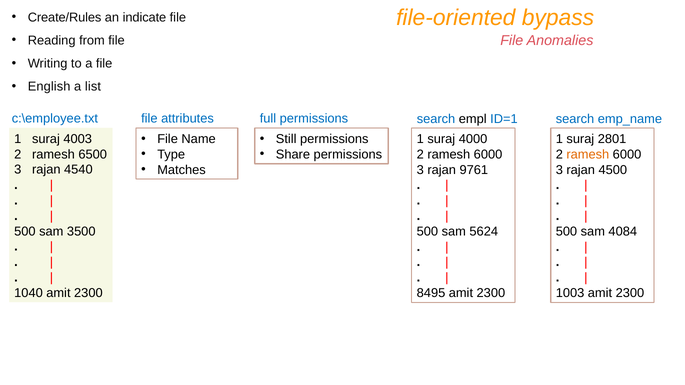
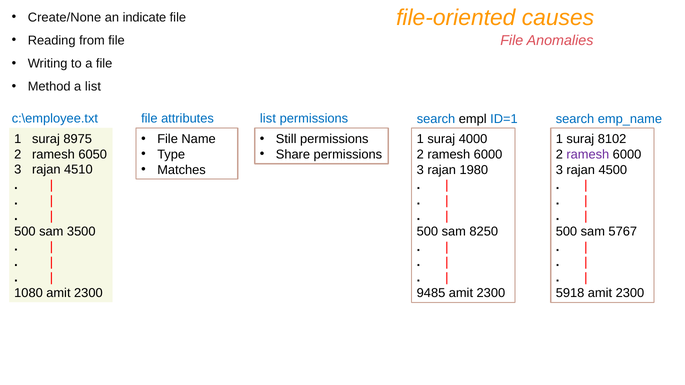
bypass: bypass -> causes (558, 18)
Create/Rules: Create/Rules -> Create/None (64, 17)
English: English -> Method (49, 87)
full: full -> list (268, 118)
4003: 4003 -> 8975 (78, 139)
2801: 2801 -> 8102 (612, 139)
6500: 6500 -> 6050 (93, 154)
ramesh colour: orange -> purple (588, 155)
4540: 4540 -> 4510 (78, 170)
9761: 9761 -> 1980 (474, 170)
5624: 5624 -> 8250 (484, 232)
4084: 4084 -> 5767 (623, 232)
1040: 1040 -> 1080 (29, 293)
8495: 8495 -> 9485 (431, 293)
1003: 1003 -> 5918 (570, 293)
